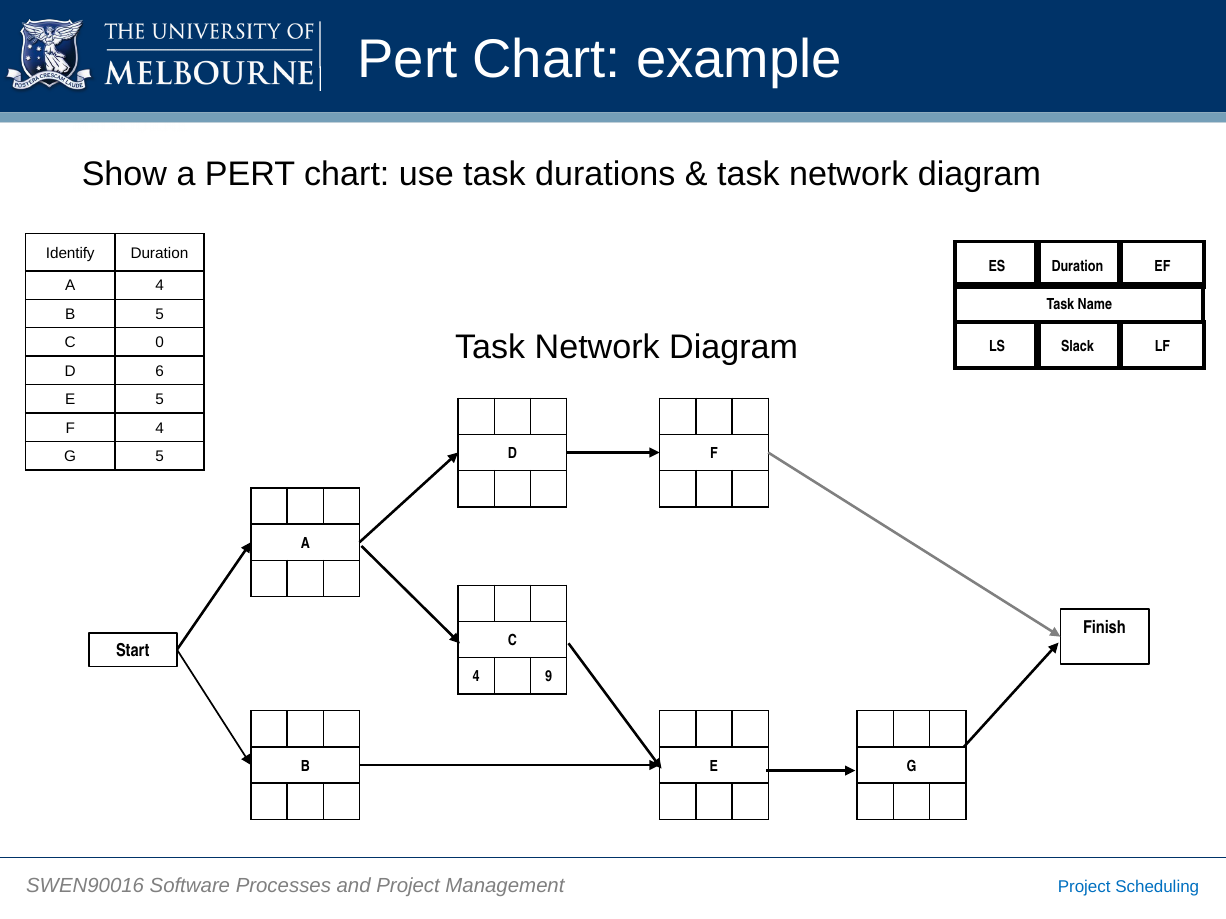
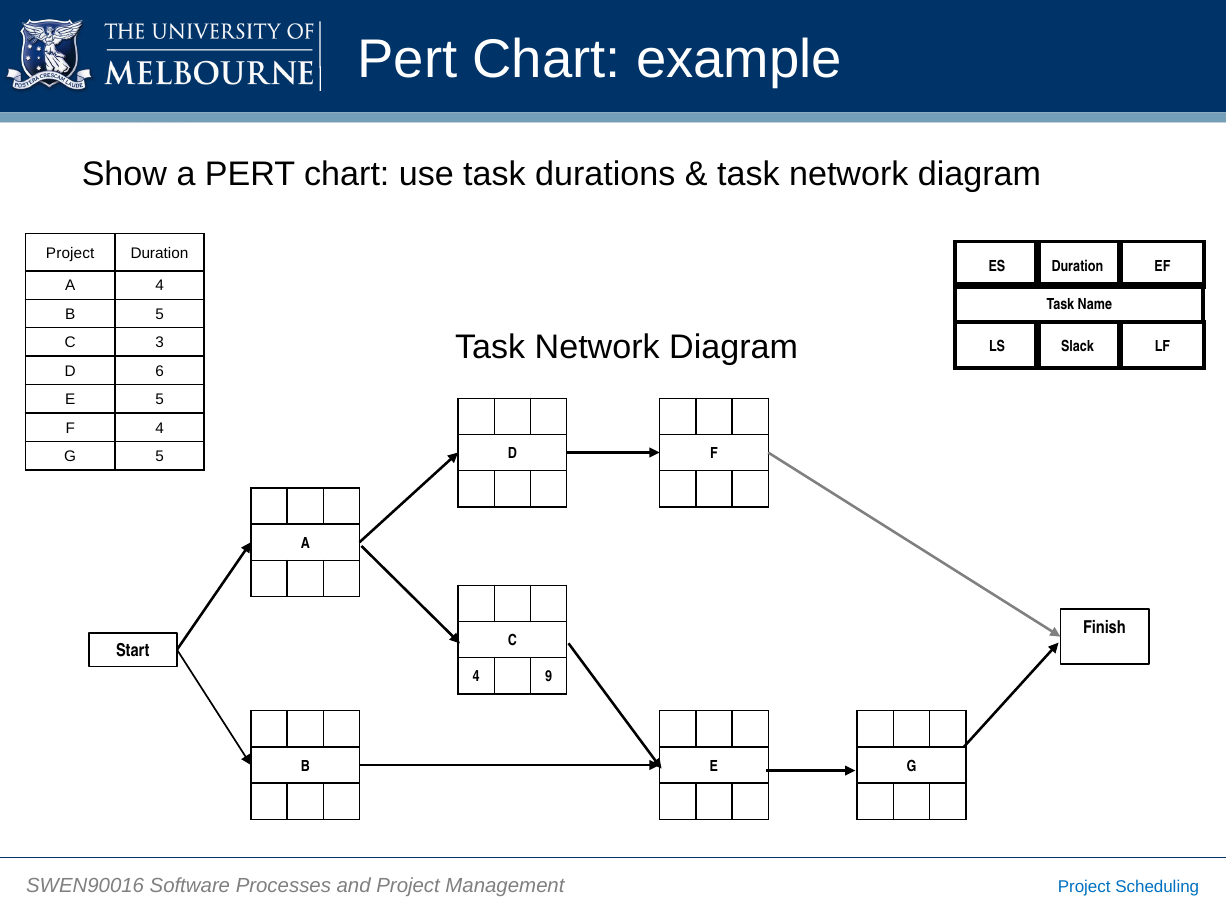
Identify: Identify -> Project (70, 253)
0: 0 -> 3 (160, 343)
